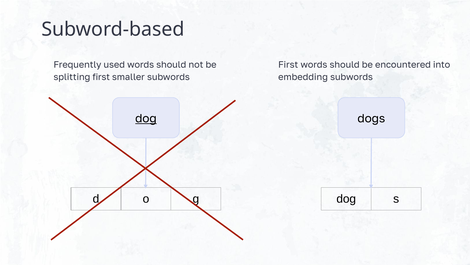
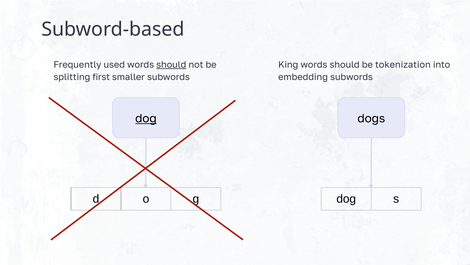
should underline: none -> present (171, 65)
First: First -> King (288, 65)
encountered: encountered -> tokenization (403, 65)
